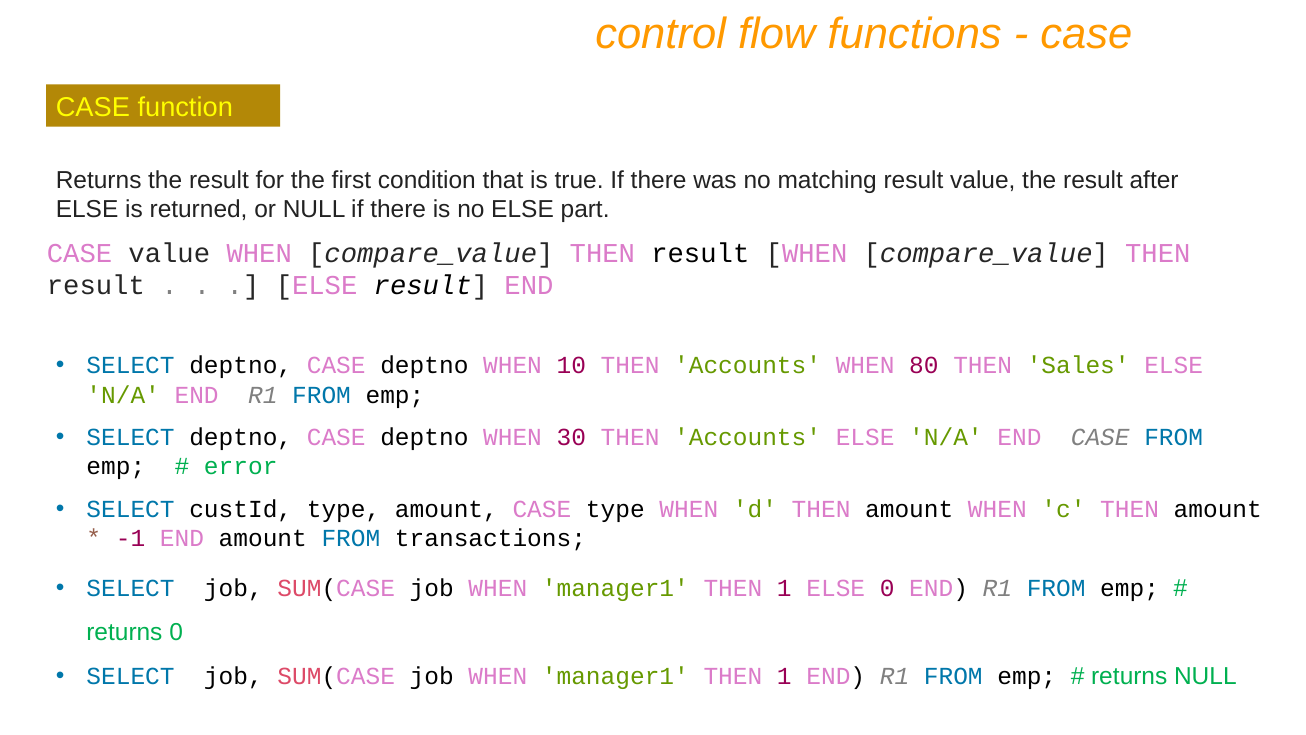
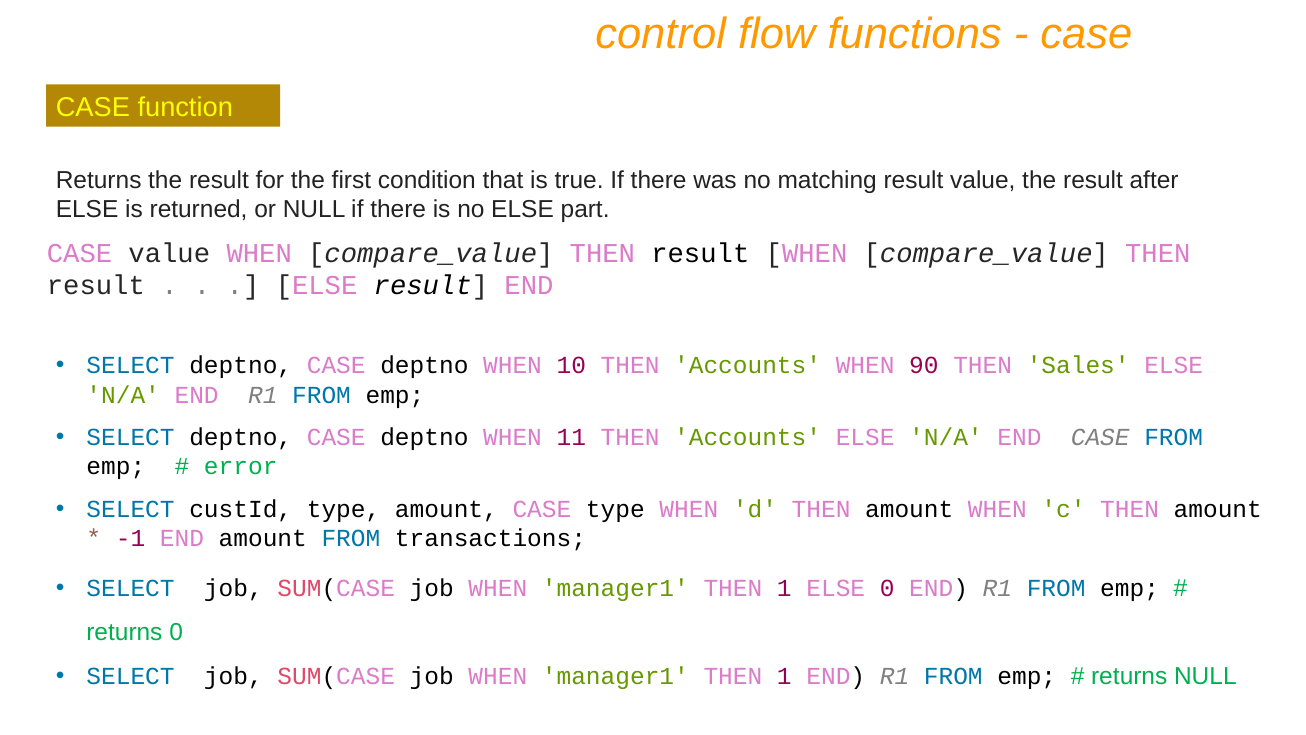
80: 80 -> 90 (924, 365)
30: 30 -> 11 (571, 437)
